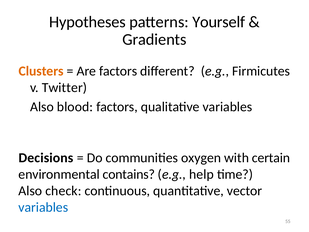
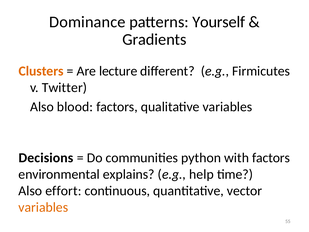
Hypotheses: Hypotheses -> Dominance (87, 22)
Are factors: factors -> lecture (118, 71)
oxygen: oxygen -> python (201, 158)
with certain: certain -> factors (271, 158)
contains: contains -> explains (129, 174)
check: check -> effort (63, 191)
variables colour: blue -> orange (43, 207)
